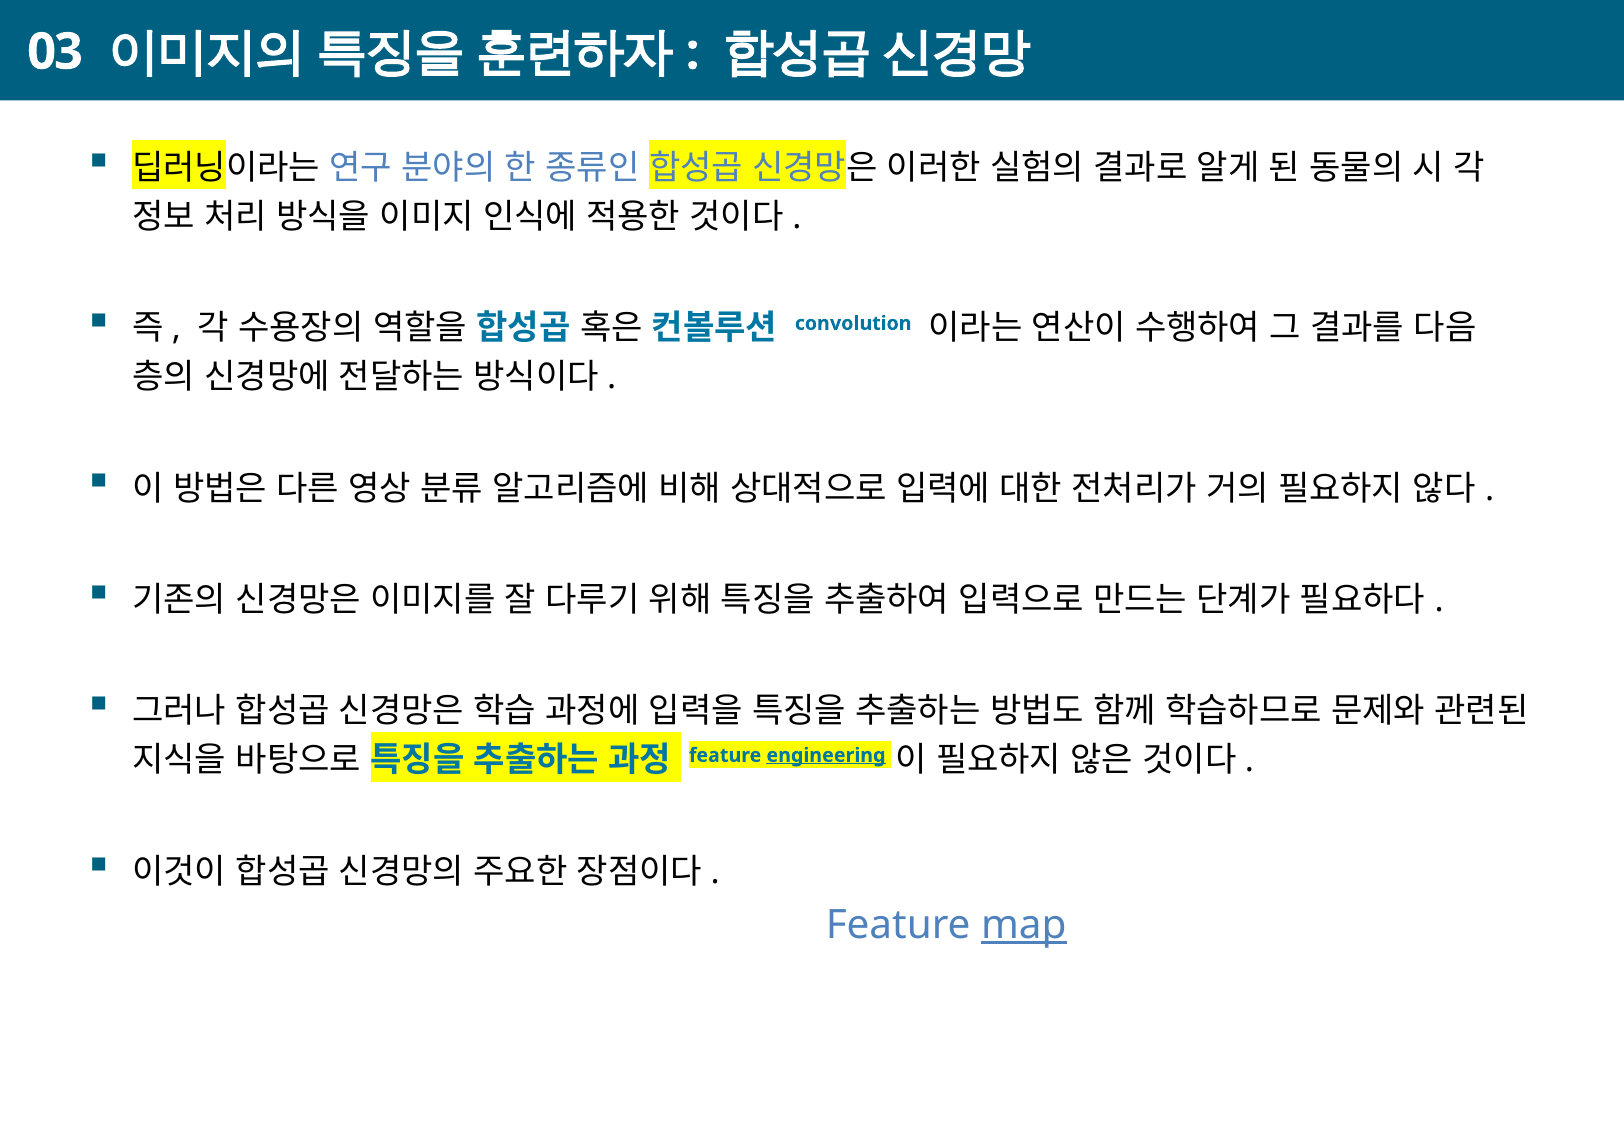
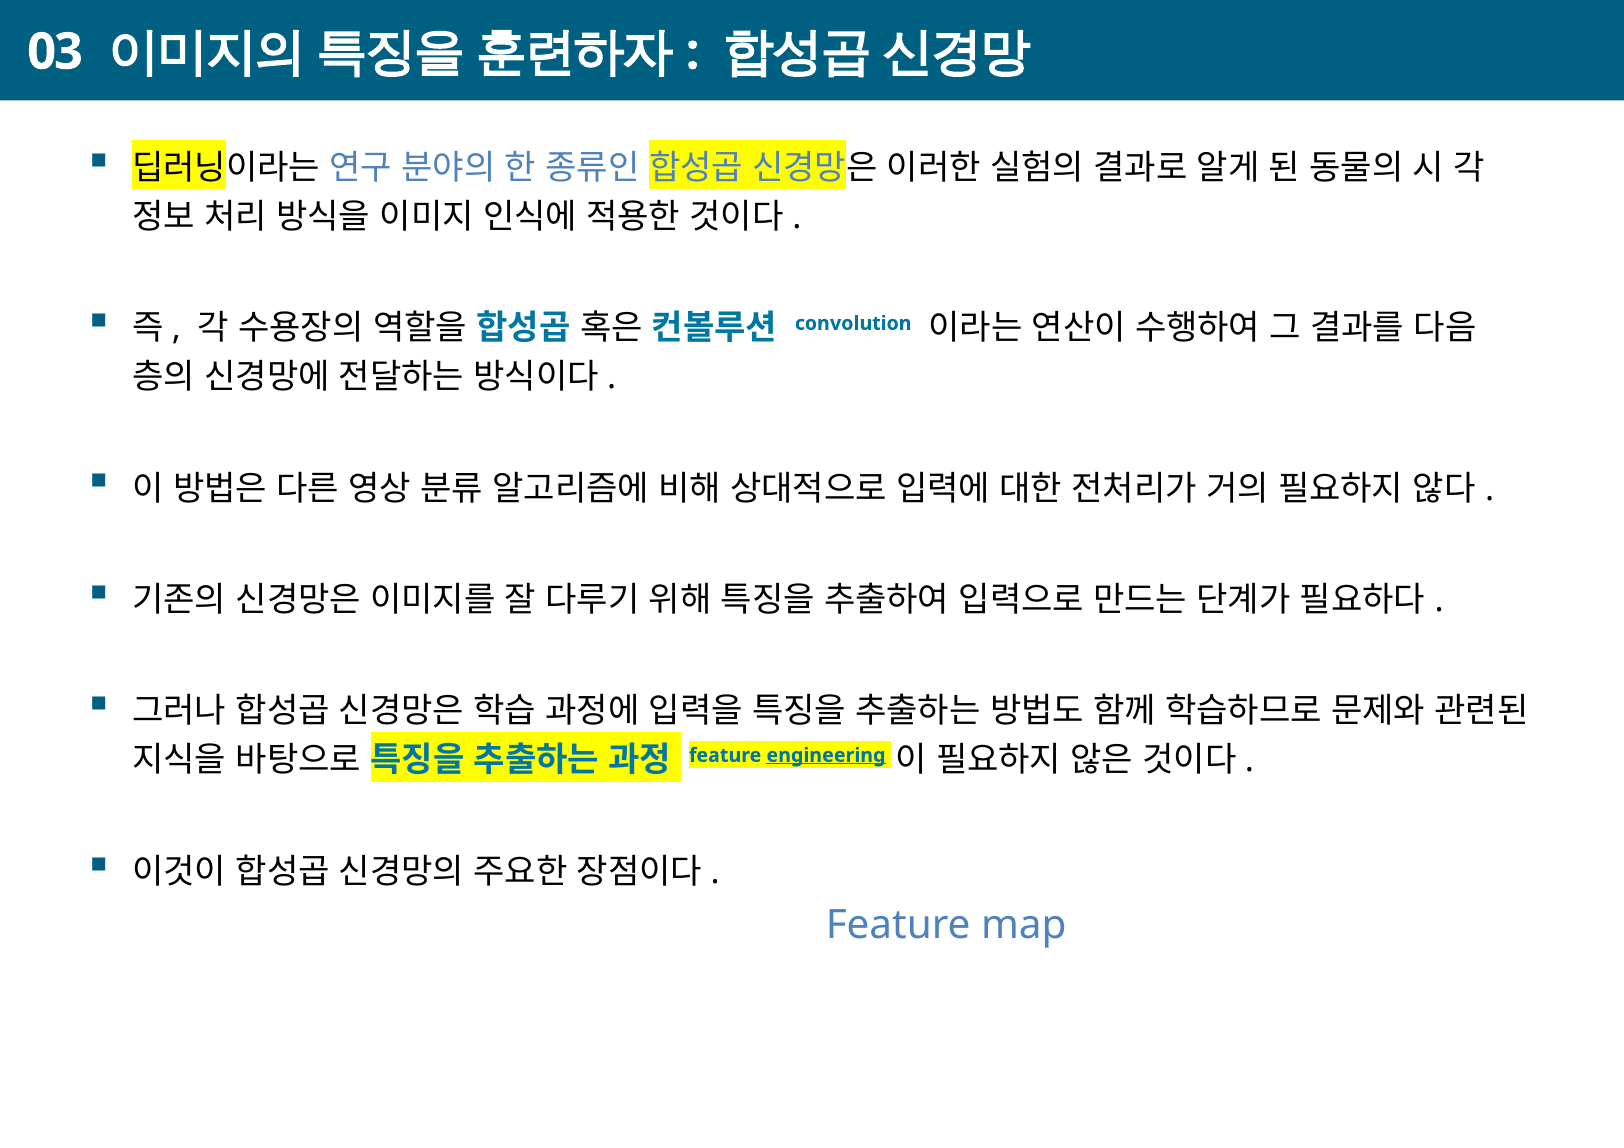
map underline: present -> none (1024, 925)
